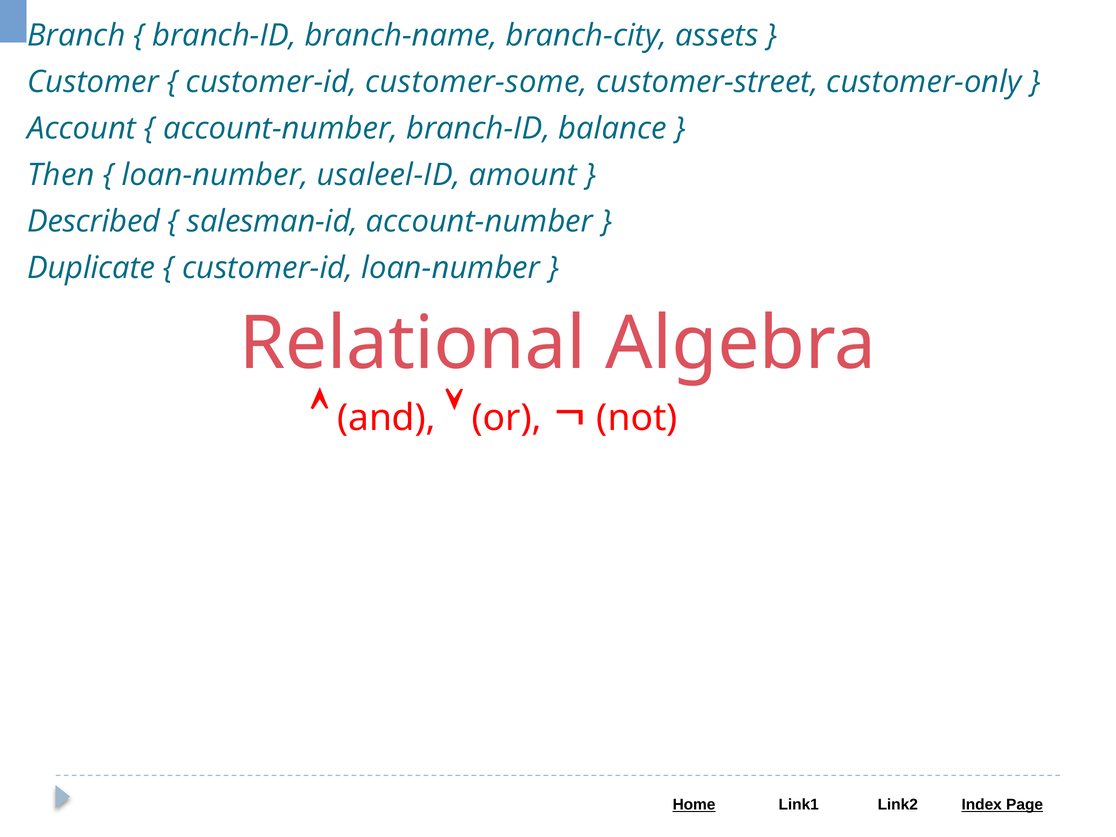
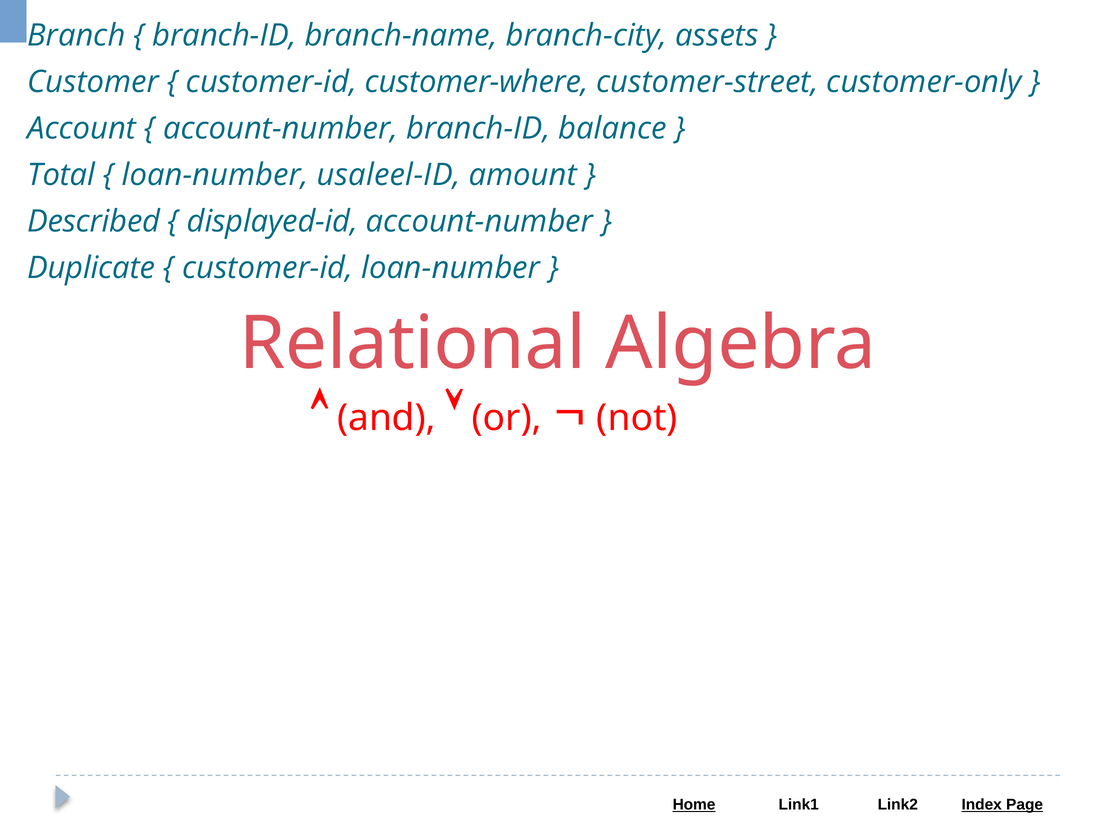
customer-some: customer-some -> customer-where (477, 82)
Then: Then -> Total (61, 175)
salesman-id: salesman-id -> displayed-id (272, 222)
